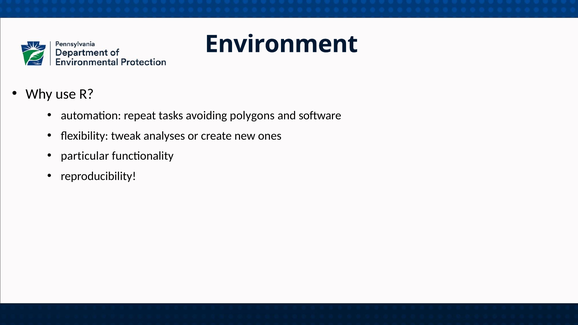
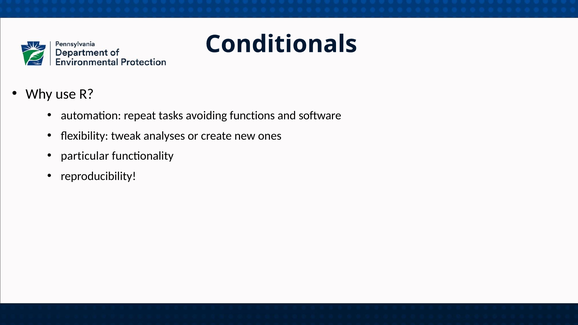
Environment: Environment -> Conditionals (281, 44)
polygons: polygons -> functions (252, 116)
